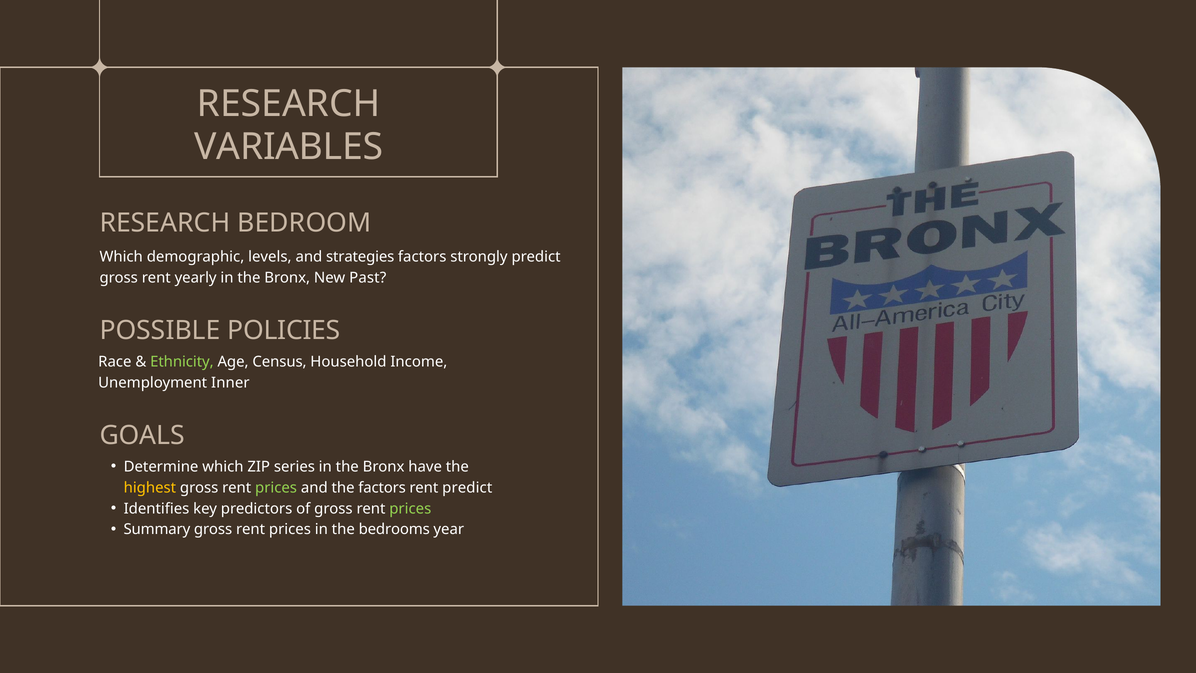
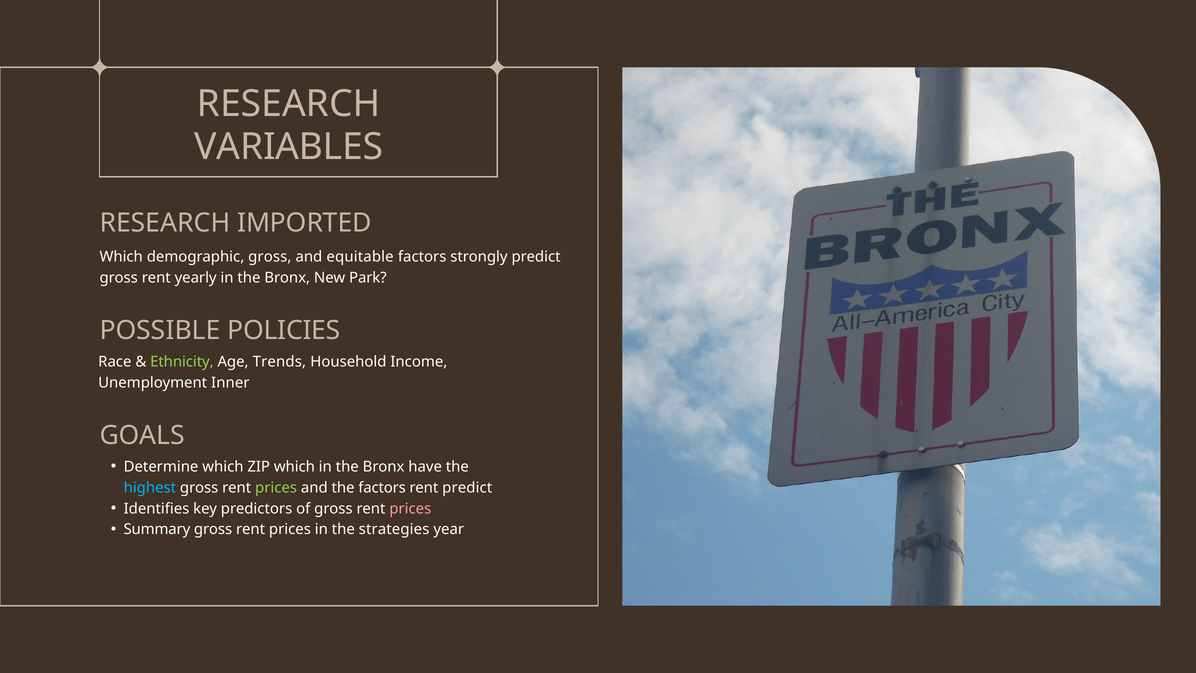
BEDROOM: BEDROOM -> IMPORTED (304, 223)
demographic levels: levels -> gross (270, 257)
strategies: strategies -> equitable (360, 257)
Past: Past -> Park (368, 278)
Census: Census -> Trends (279, 362)
ZIP series: series -> which (294, 467)
highest colour: yellow -> light blue (150, 487)
prices colour: light green -> pink (410, 508)
bedrooms: bedrooms -> strategies (394, 529)
